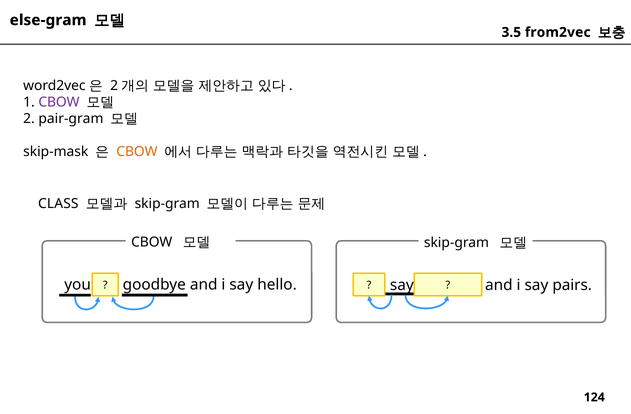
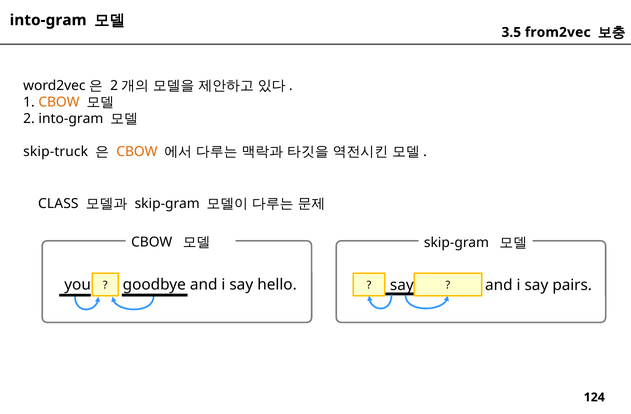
else-gram: else-gram -> into-gram (48, 20)
CBOW colour: purple -> orange (59, 102)
2 pair-gram: pair-gram -> into-gram (71, 119)
skip-mask: skip-mask -> skip-truck (56, 152)
